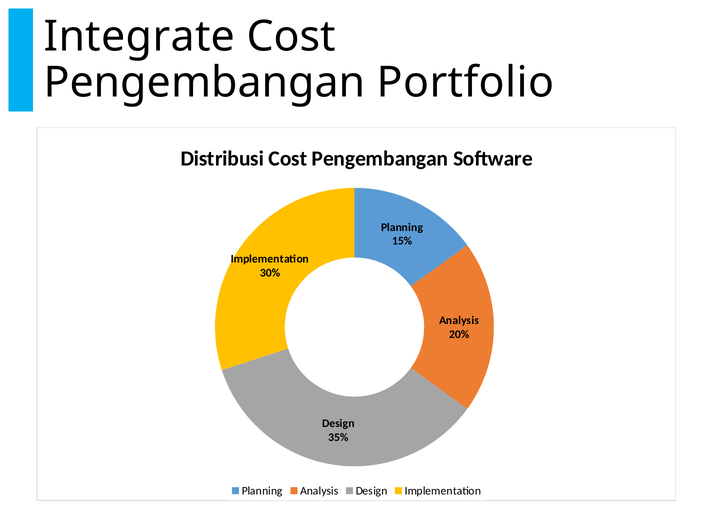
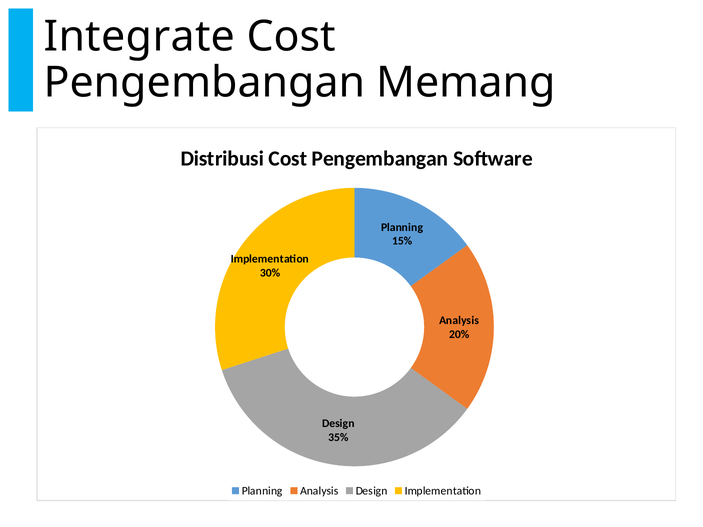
Portfolio: Portfolio -> Memang (466, 83)
